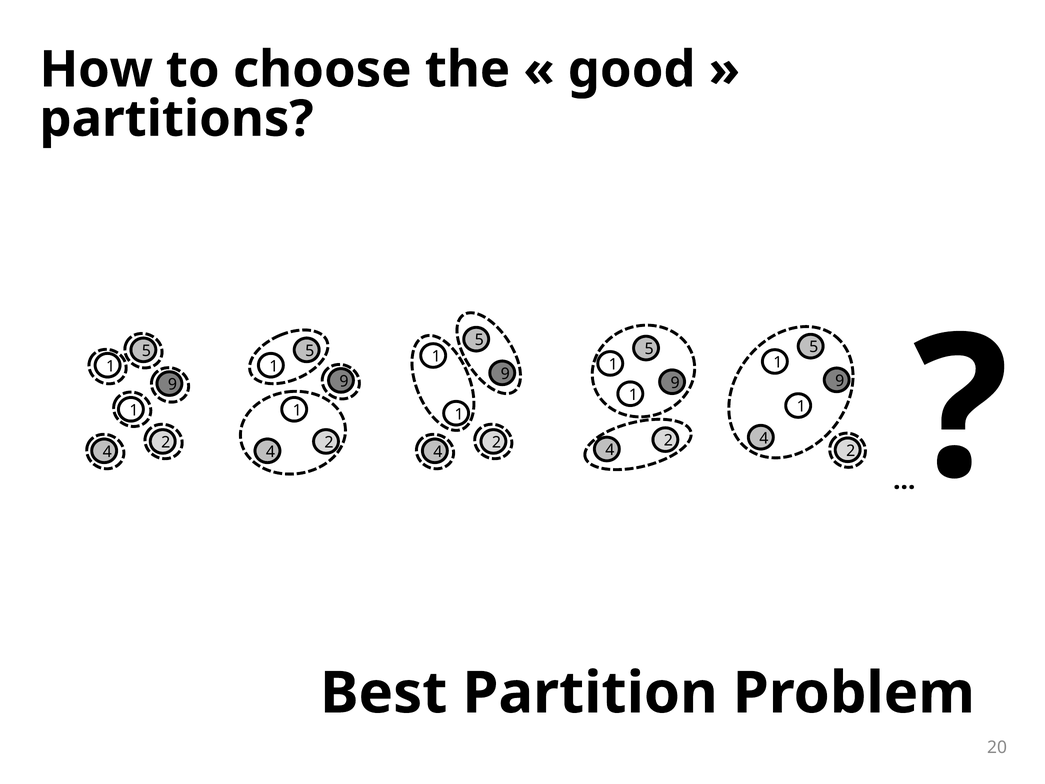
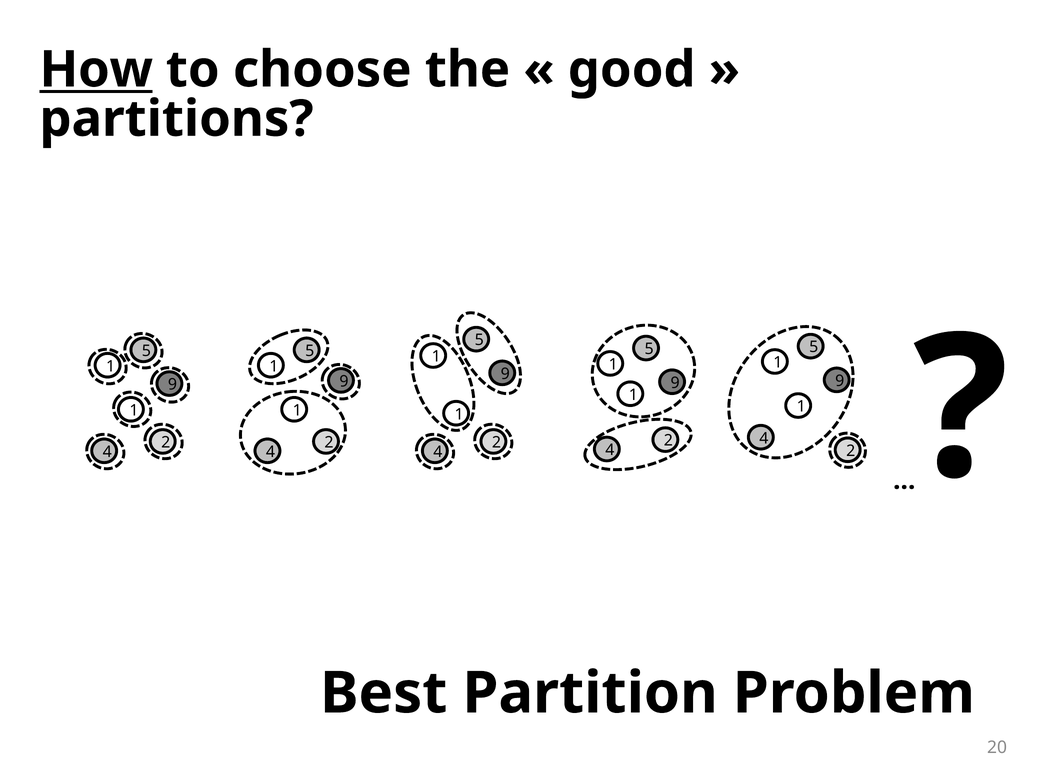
How underline: none -> present (96, 70)
